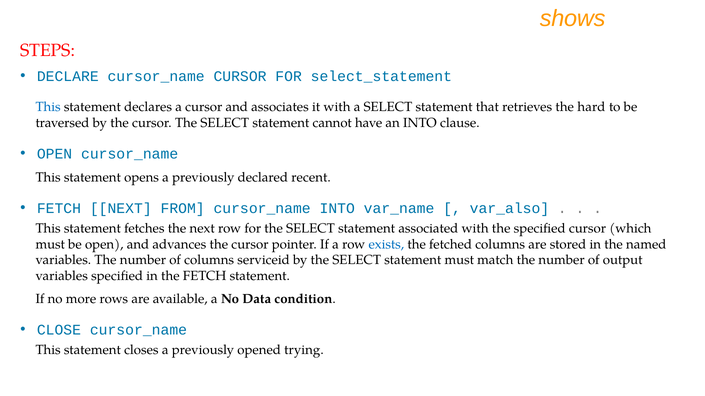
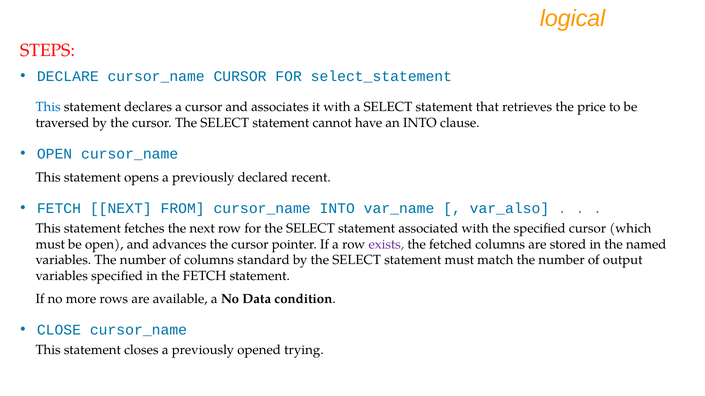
shows: shows -> logical (573, 18)
hard: hard -> price (592, 107)
exists colour: blue -> purple (386, 245)
serviceid: serviceid -> standard (264, 260)
